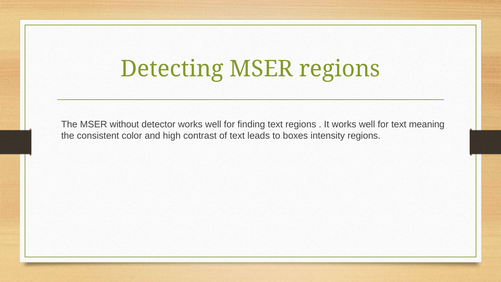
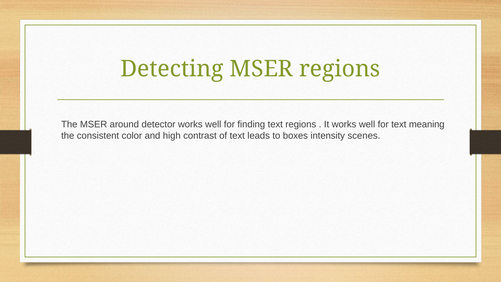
without: without -> around (124, 124)
intensity regions: regions -> scenes (364, 136)
